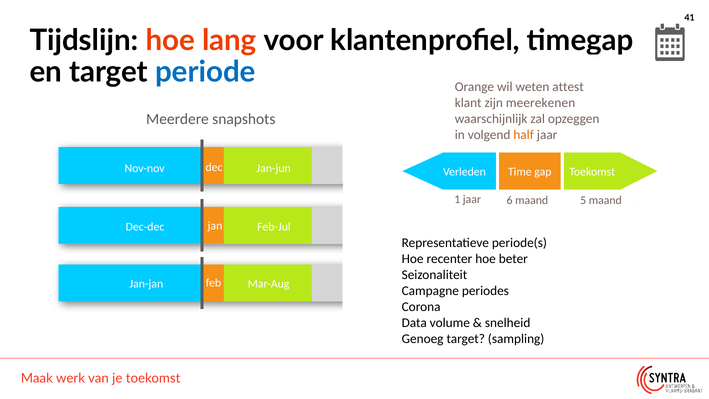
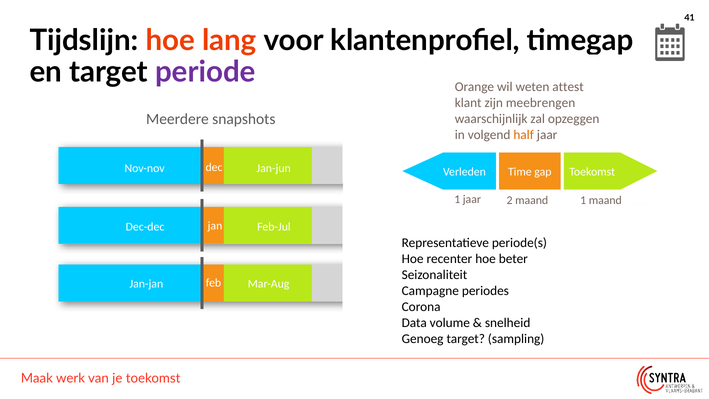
periode colour: blue -> purple (205, 72)
meerekenen: meerekenen -> meebrengen (541, 103)
6: 6 -> 2 (510, 200)
5: 5 -> 1 (583, 200)
